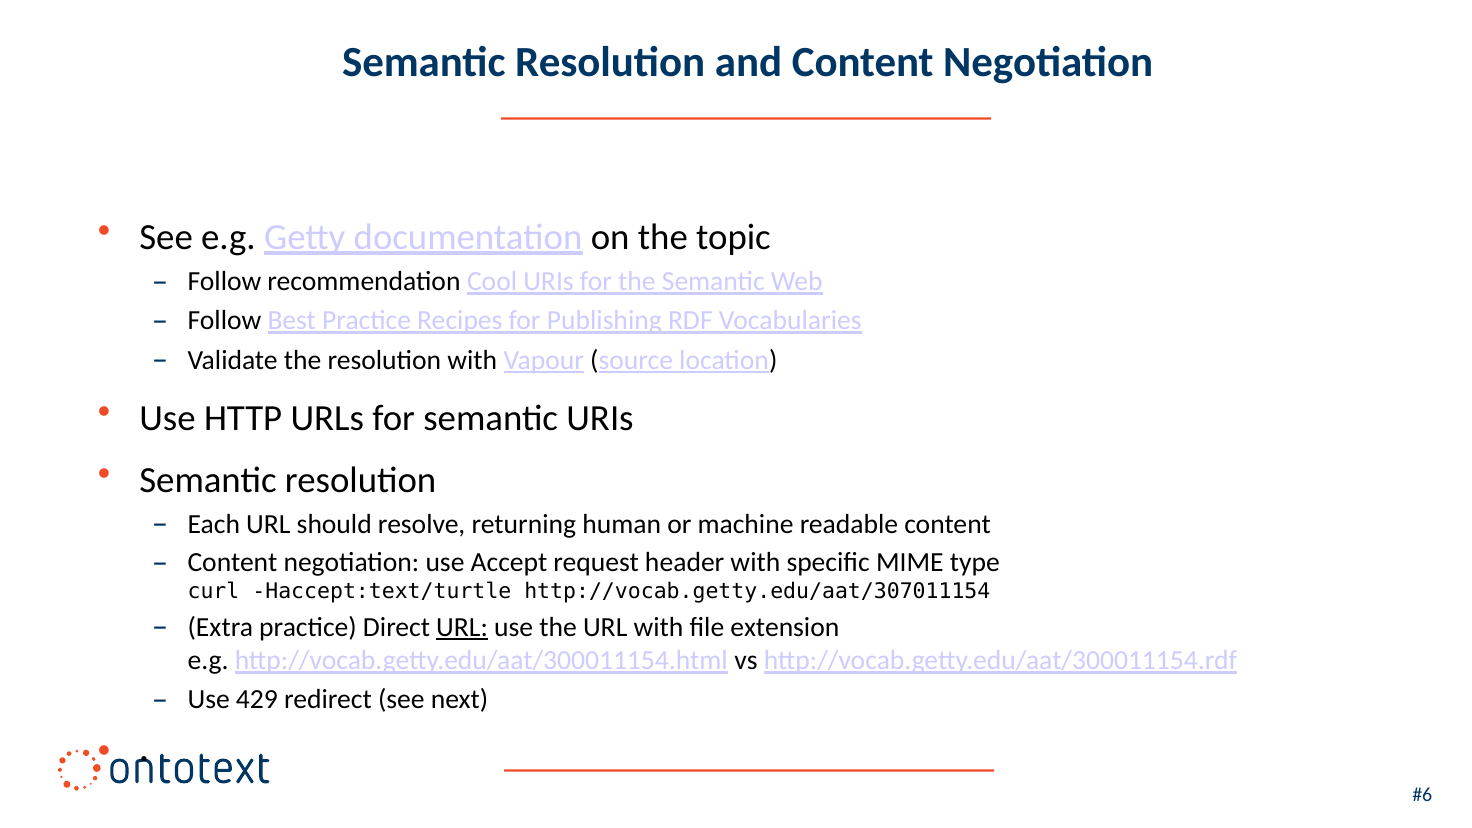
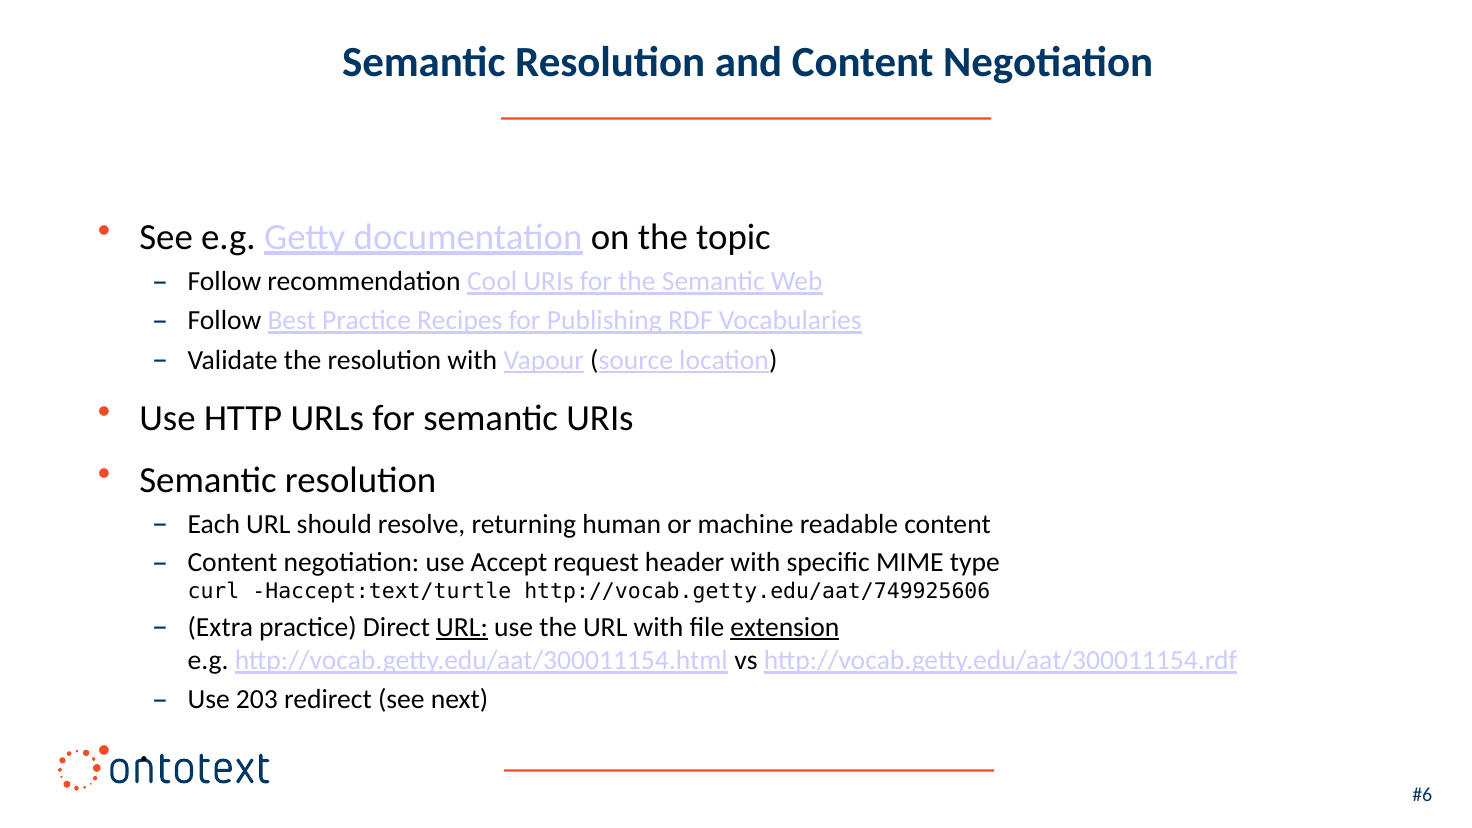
http://vocab.getty.edu/aat/307011154: http://vocab.getty.edu/aat/307011154 -> http://vocab.getty.edu/aat/749925606 (757, 592)
extension underline: none -> present (785, 627)
429: 429 -> 203 (257, 700)
